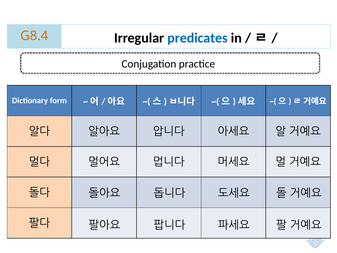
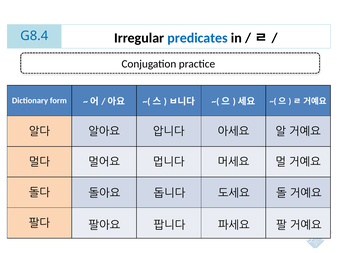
G8.4 colour: orange -> blue (34, 36)
